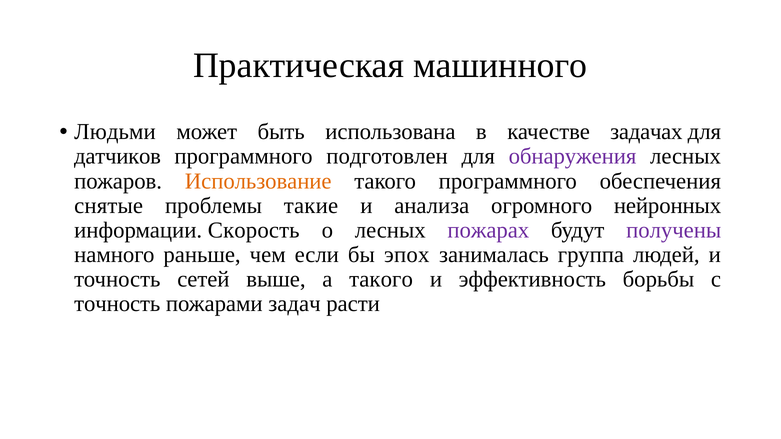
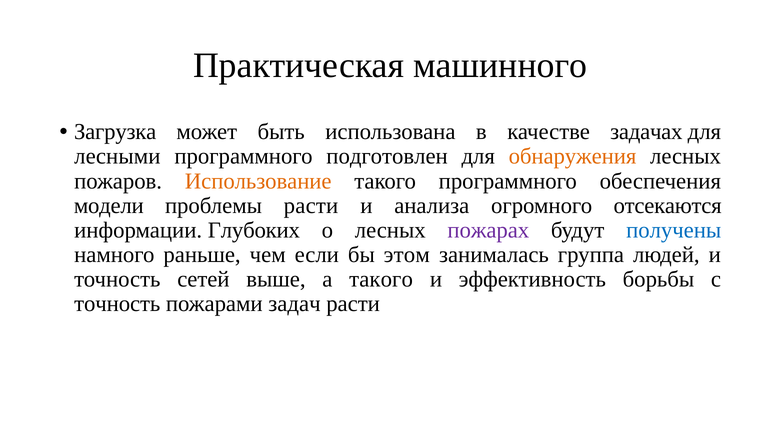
Людьми: Людьми -> Загрузка (115, 132)
датчиков: датчиков -> лесными (117, 157)
обнаружения colour: purple -> orange (573, 157)
снятые: снятые -> модели (109, 206)
проблемы такие: такие -> расти (311, 206)
нейронных: нейронных -> отсекаются (668, 206)
Скорость: Скорость -> Глубоких (254, 230)
получены colour: purple -> blue (674, 230)
эпох: эпох -> этом (407, 255)
